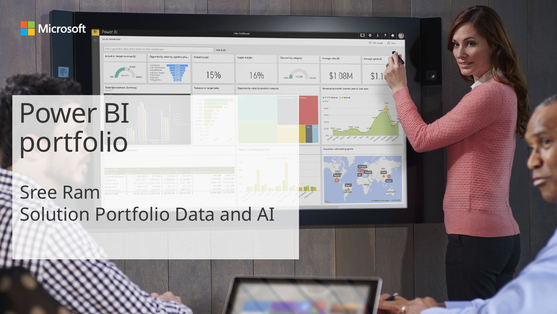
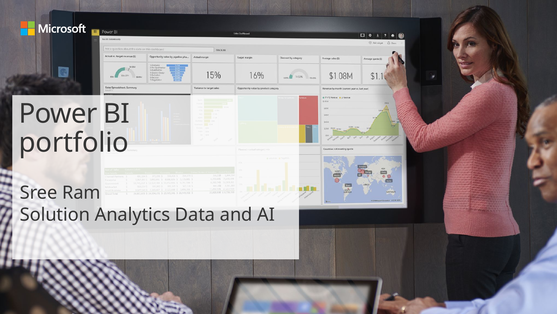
Solution Portfolio: Portfolio -> Analytics (133, 214)
